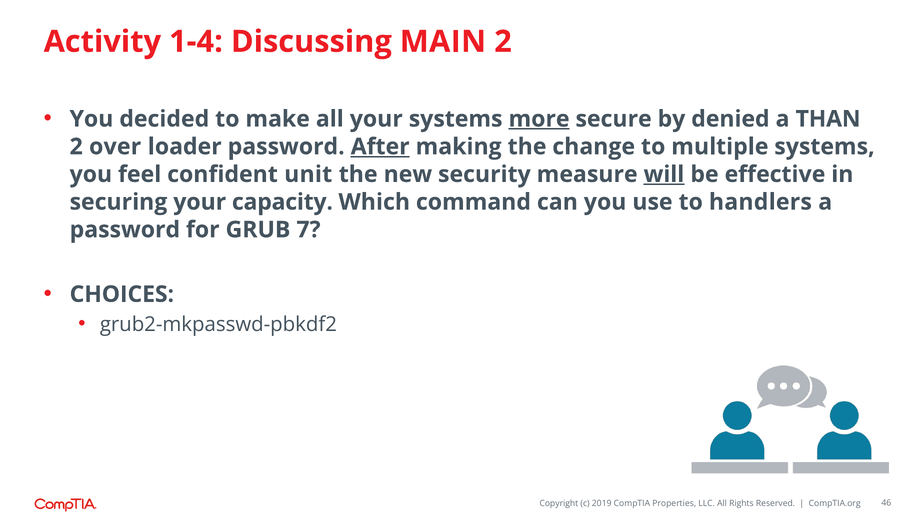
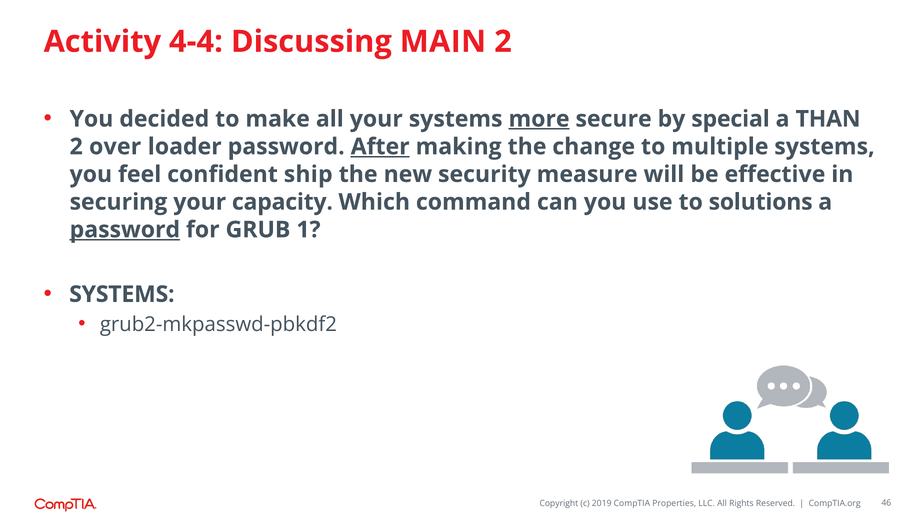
1-4: 1-4 -> 4-4 (196, 42)
denied: denied -> special (730, 119)
unit: unit -> ship (308, 174)
will underline: present -> none (664, 174)
handlers: handlers -> solutions (761, 202)
password underline: none -> present (125, 230)
7: 7 -> 1 (308, 230)
CHOICES: CHOICES -> SYSTEMS (122, 294)
